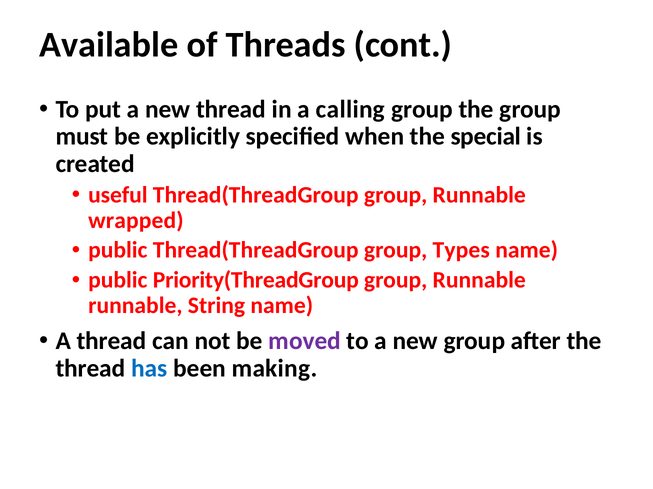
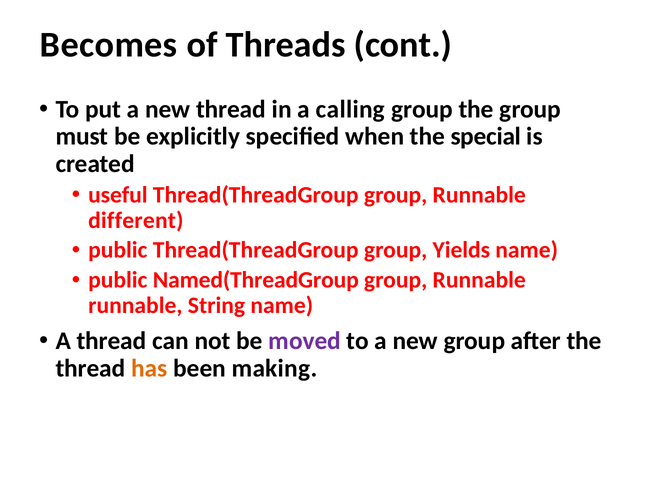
Available: Available -> Becomes (109, 45)
wrapped: wrapped -> different (136, 221)
Types: Types -> Yields (461, 251)
Priority(ThreadGroup: Priority(ThreadGroup -> Named(ThreadGroup (256, 281)
has colour: blue -> orange (149, 369)
